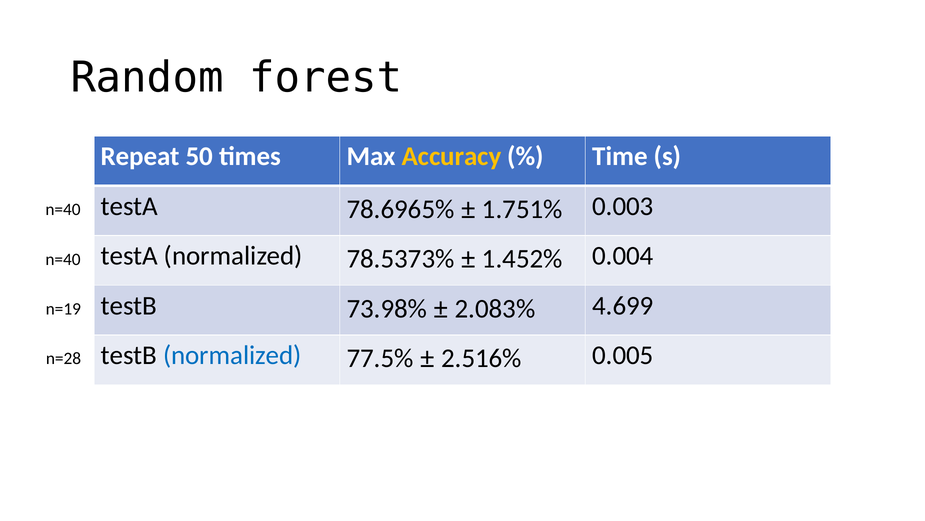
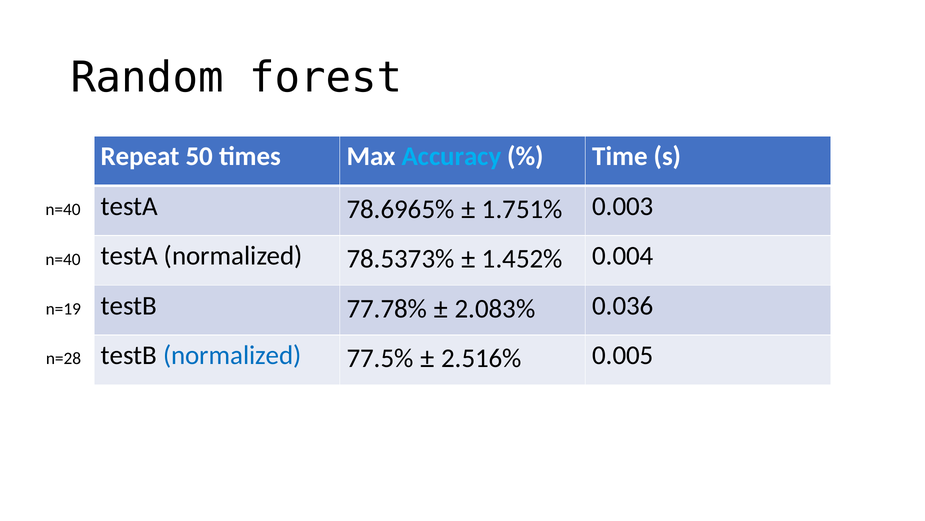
Accuracy colour: yellow -> light blue (451, 156)
73.98%: 73.98% -> 77.78% (387, 308)
4.699: 4.699 -> 0.036 (623, 305)
